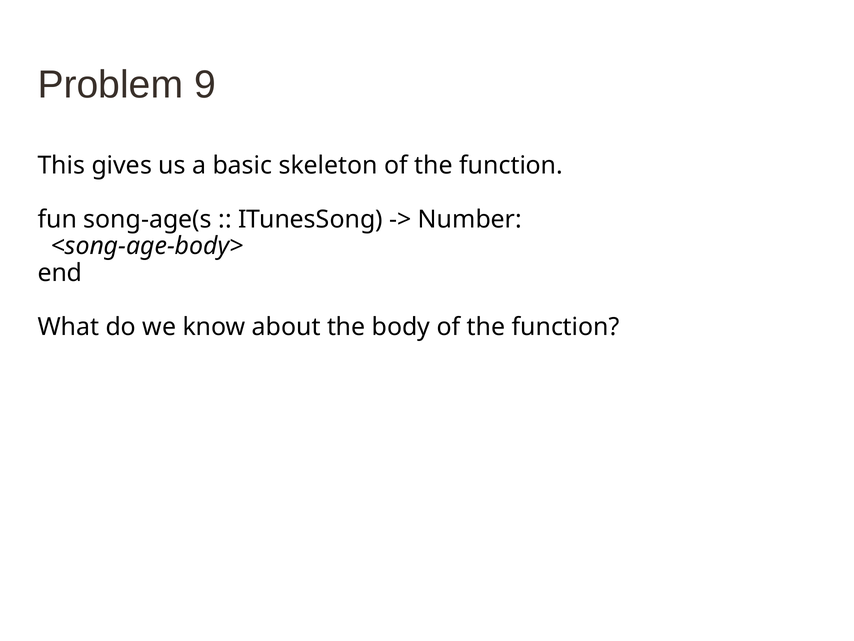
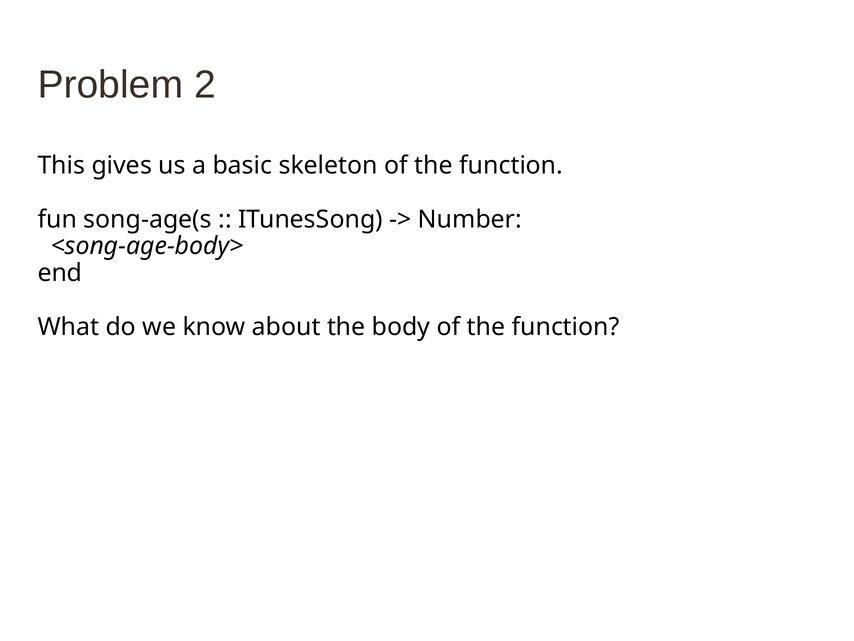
9: 9 -> 2 (205, 85)
